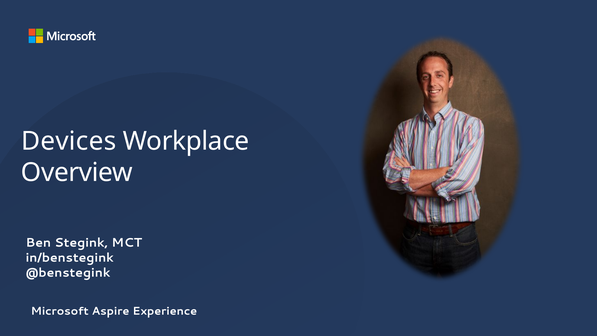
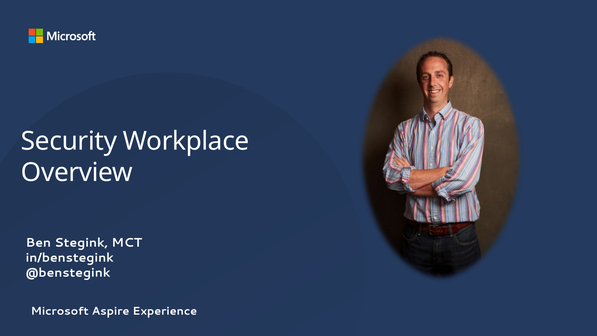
Devices: Devices -> Security (69, 141)
